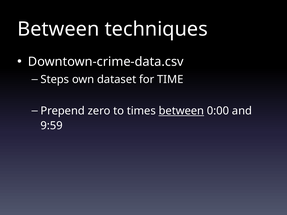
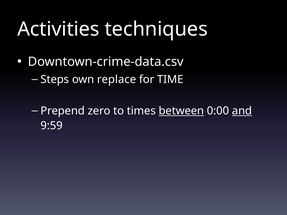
Between: Between -> Activities (58, 29)
dataset: dataset -> replace (117, 80)
and underline: none -> present (242, 111)
